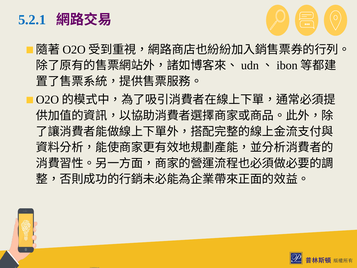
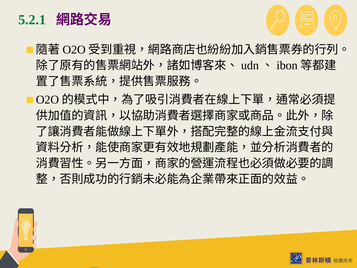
5.2.1 colour: blue -> green (32, 20)
